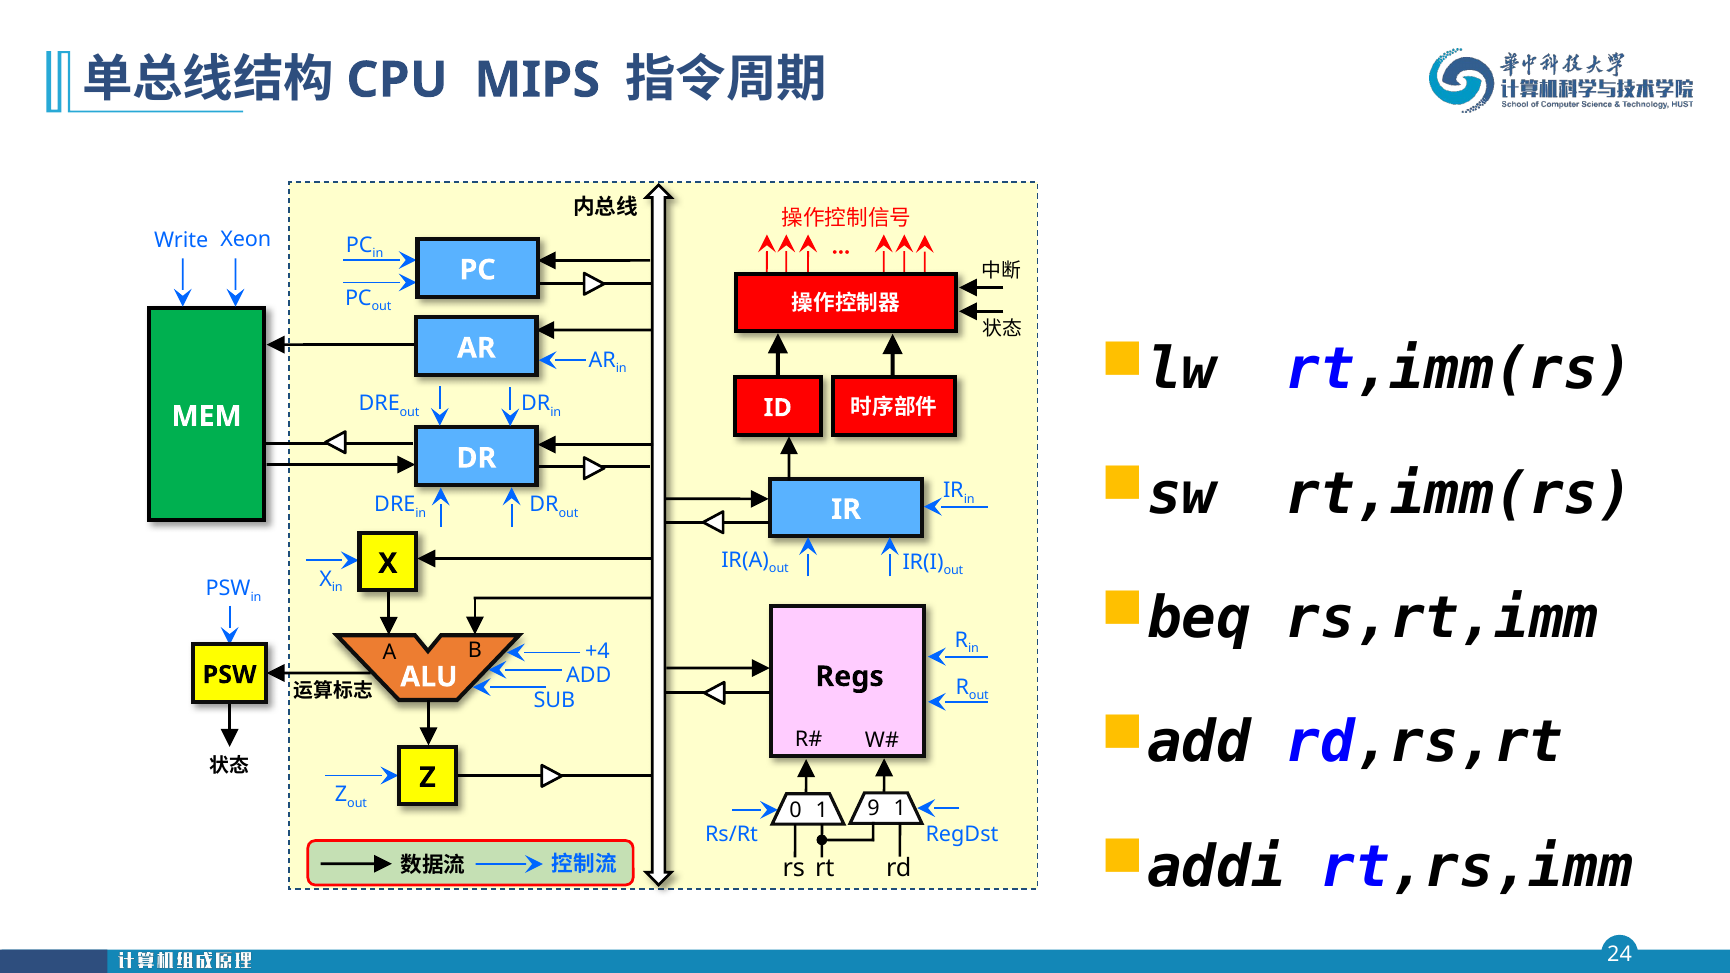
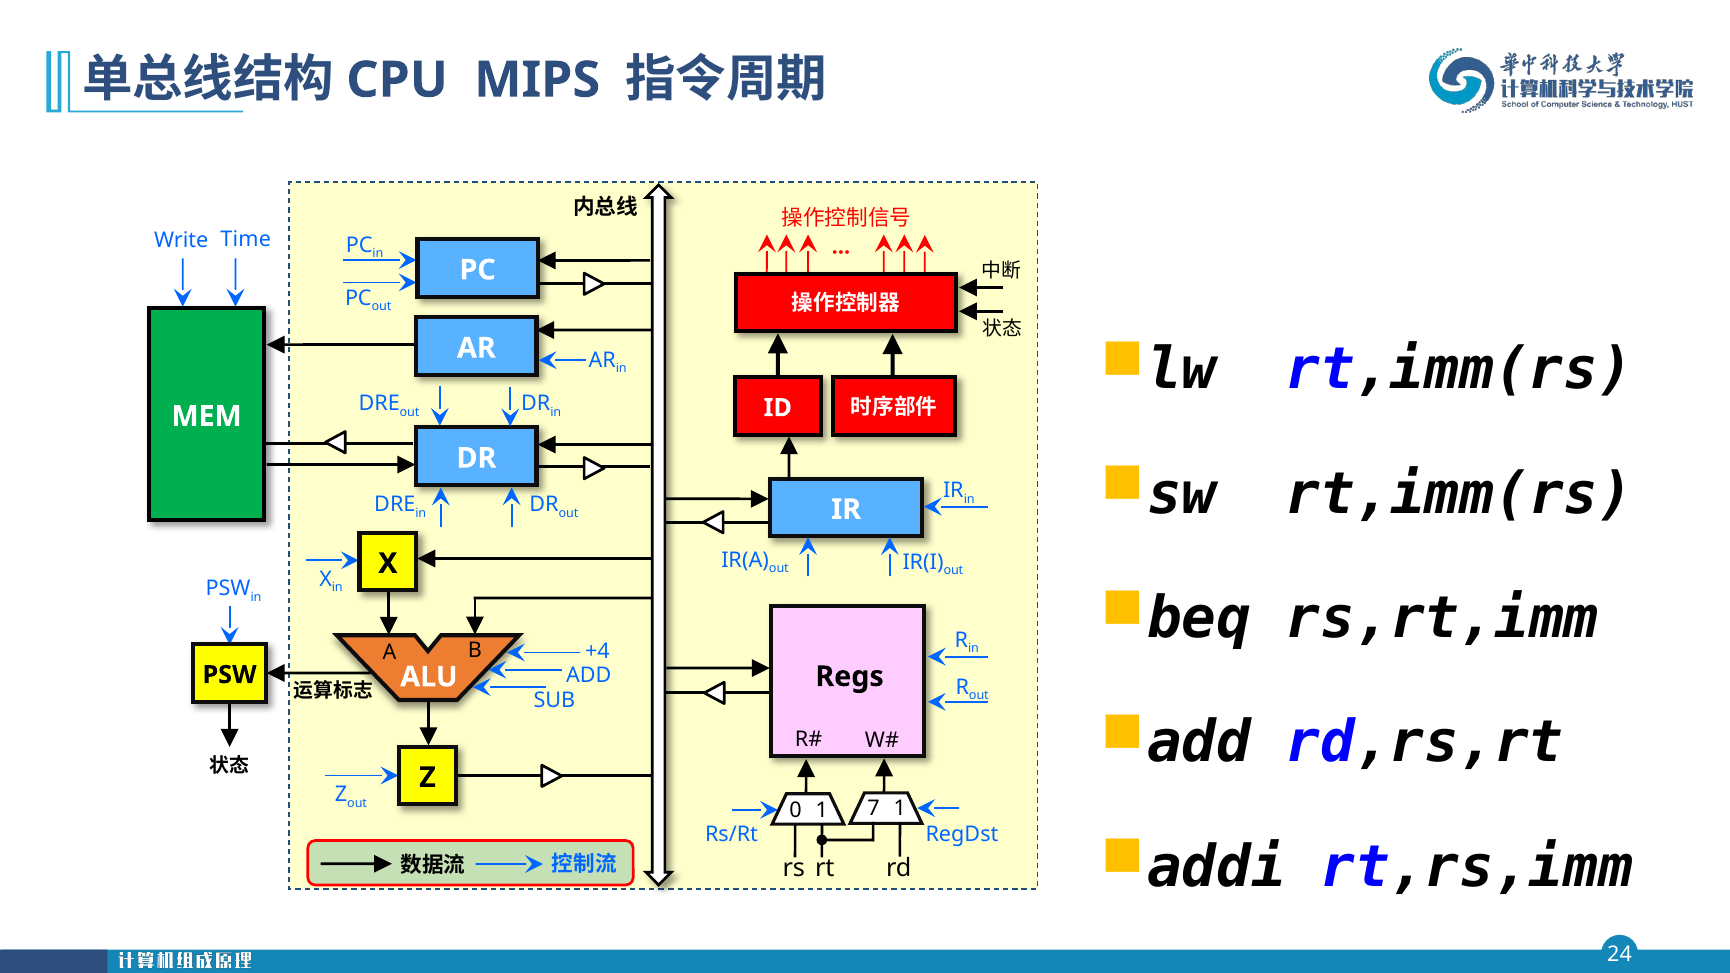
Xeon: Xeon -> Time (246, 240)
9: 9 -> 7 (874, 809)
